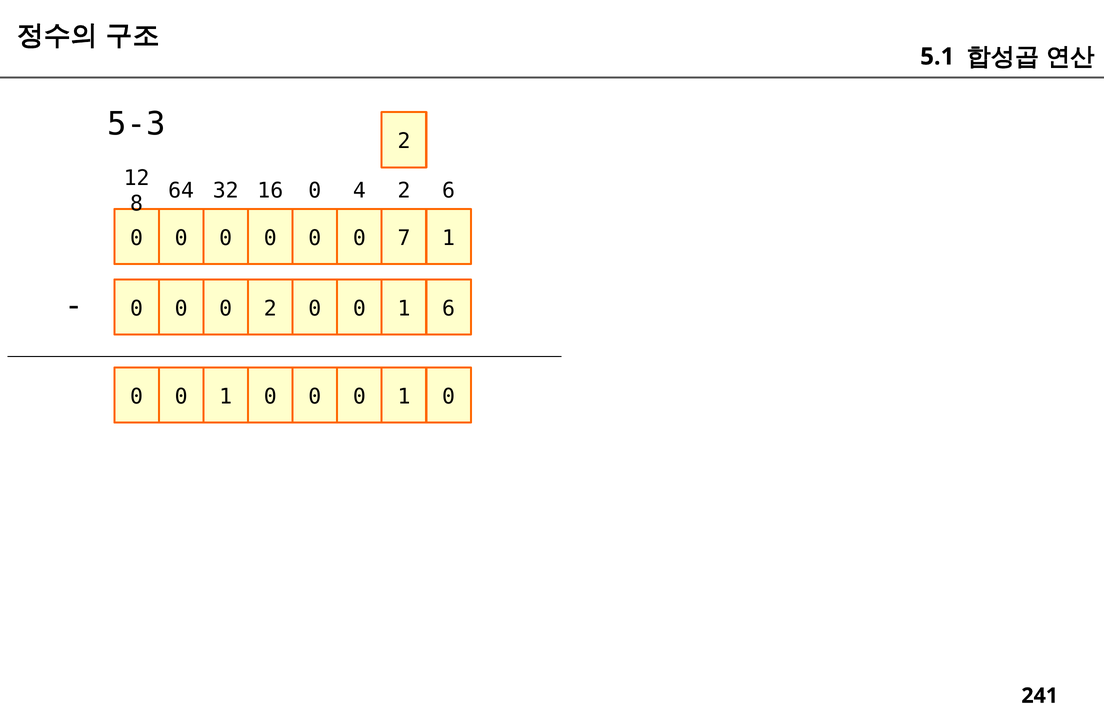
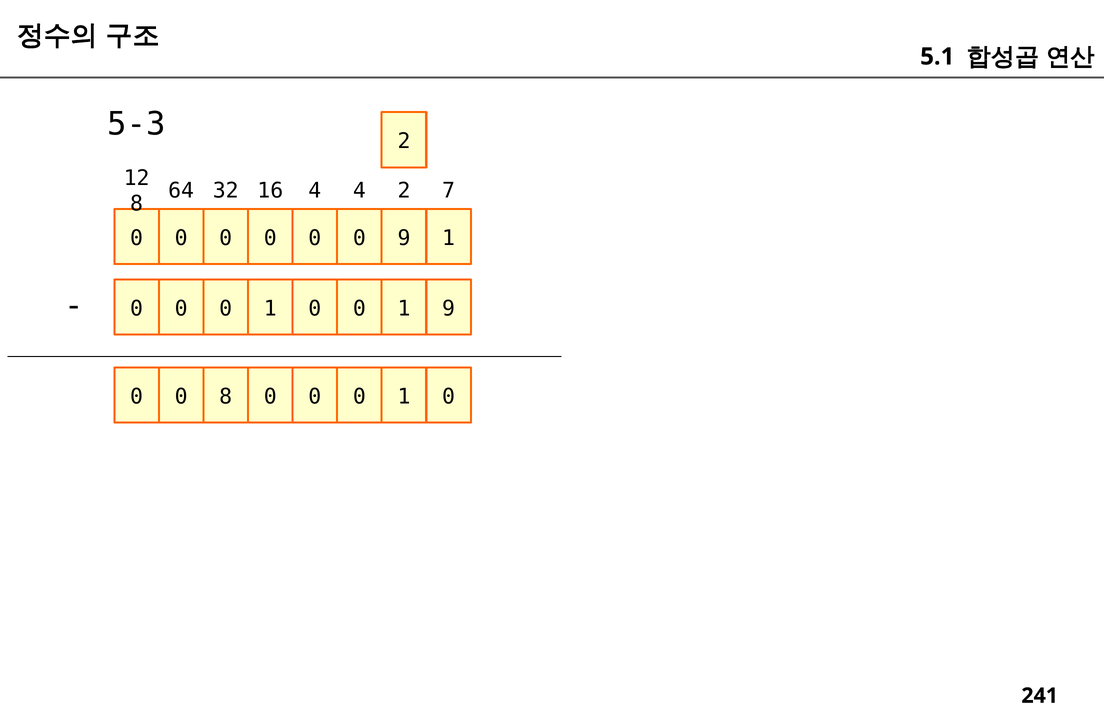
16 0: 0 -> 4 (315, 191)
2 6: 6 -> 7 (449, 191)
0 7: 7 -> 9 (404, 238)
2: 2 -> 1 (270, 309)
1 6: 6 -> 9 (449, 309)
1: 1 -> 8 (226, 397)
